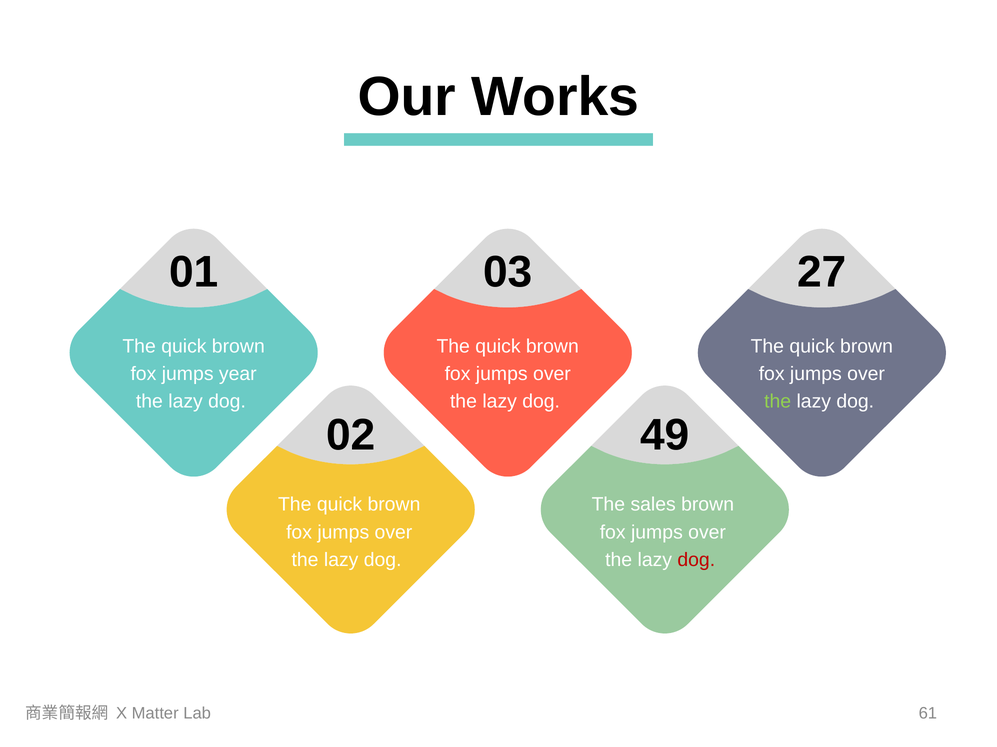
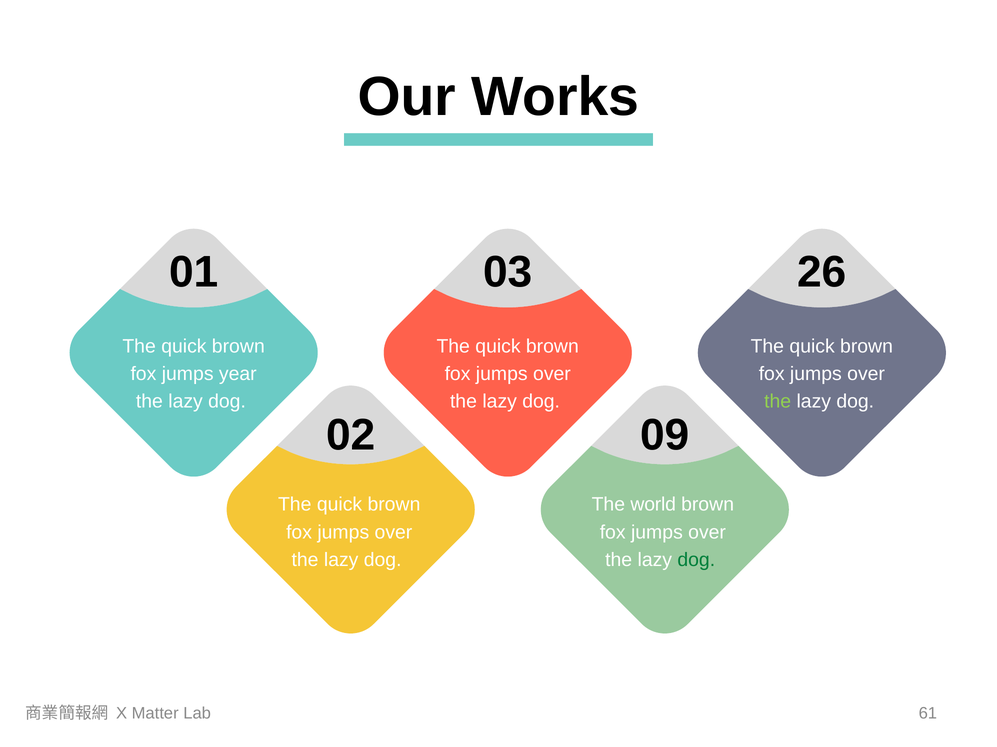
27: 27 -> 26 (822, 272)
49: 49 -> 09 (665, 436)
sales: sales -> world (653, 505)
dog colour: red -> green (696, 560)
